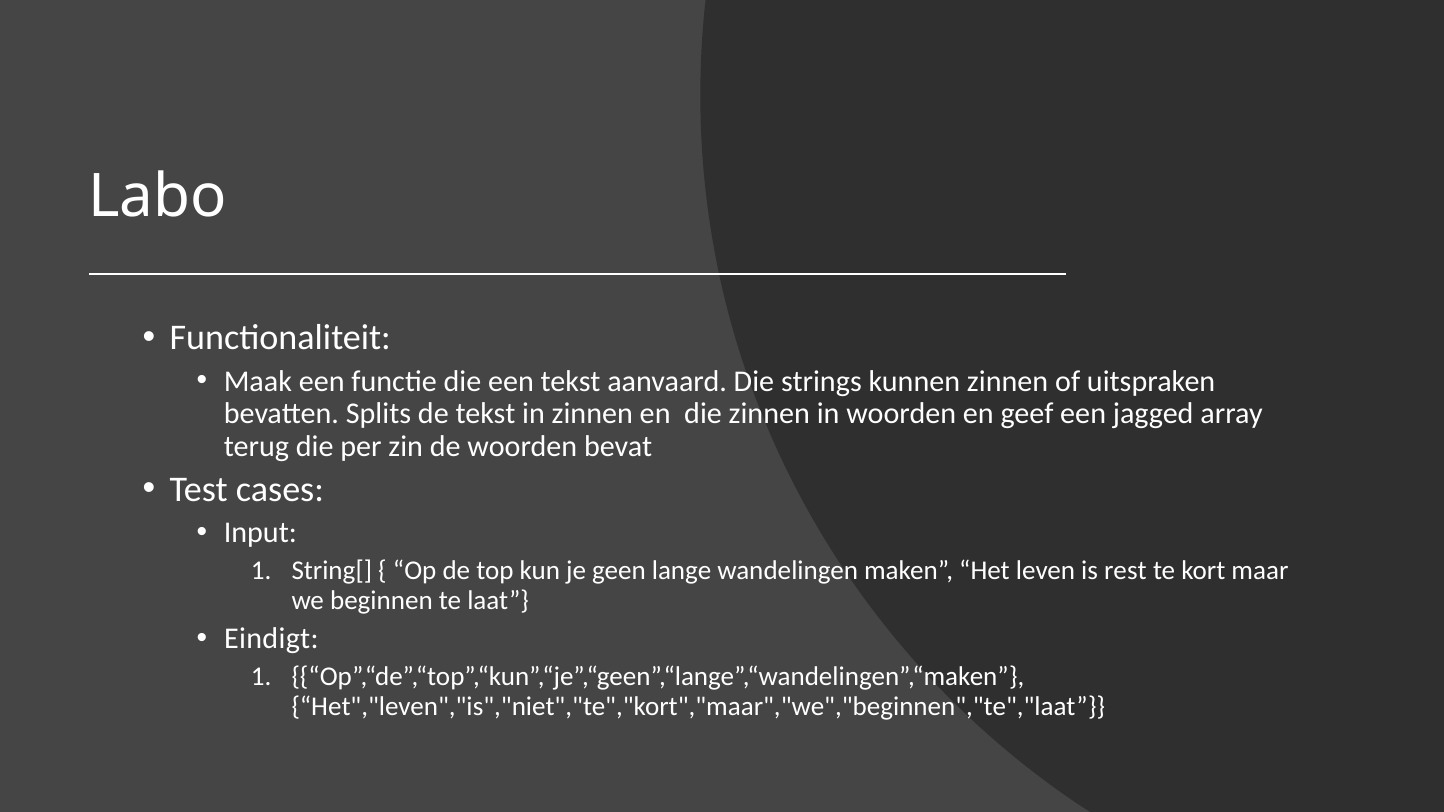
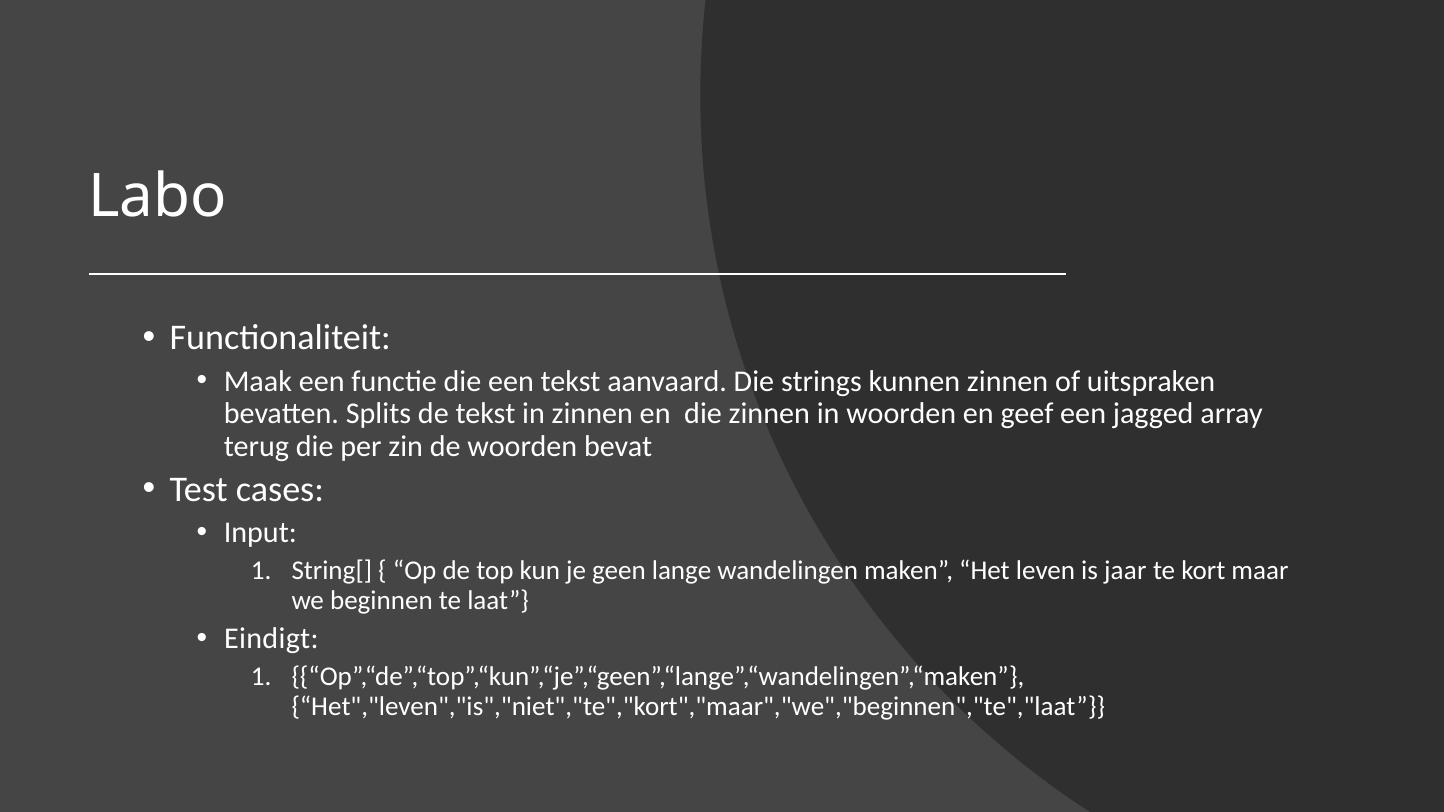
rest: rest -> jaar (1125, 571)
